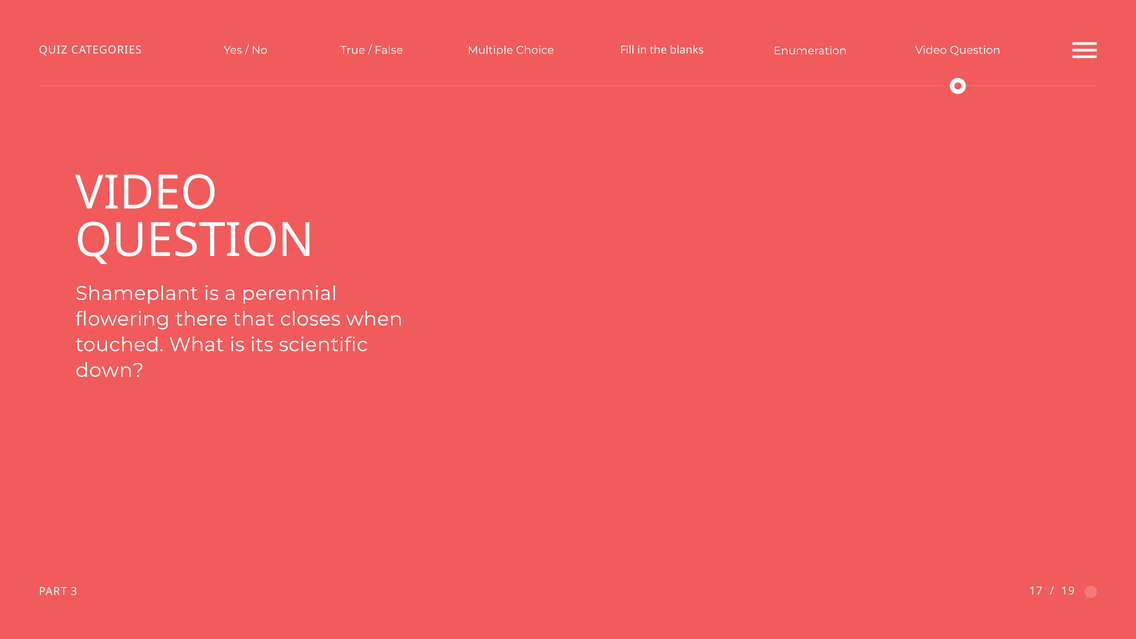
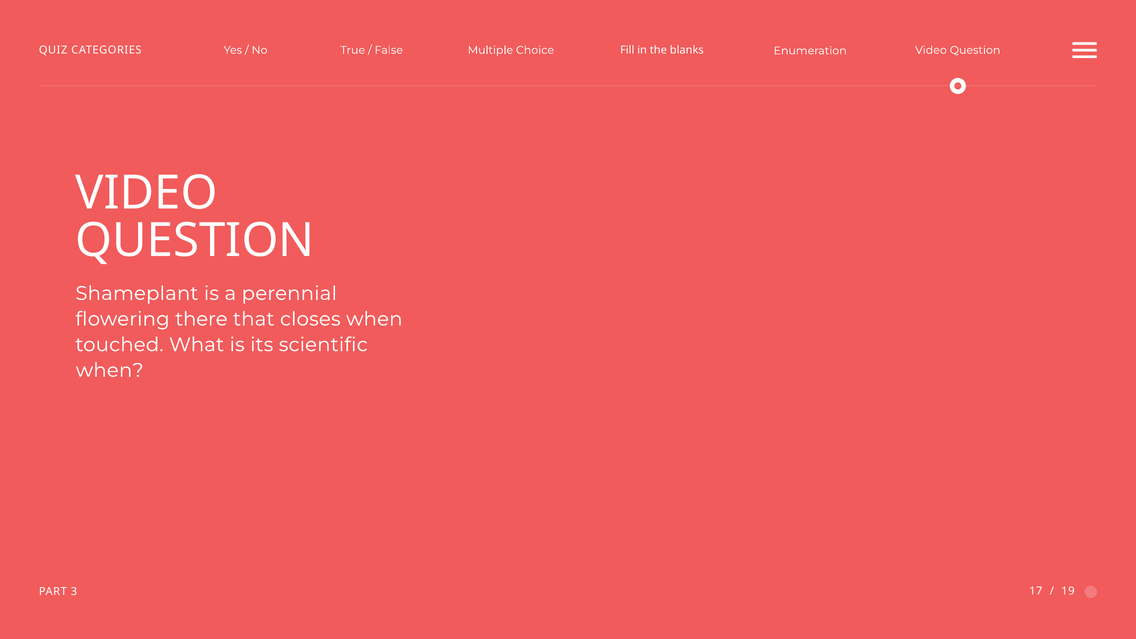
down: down -> when (110, 370)
